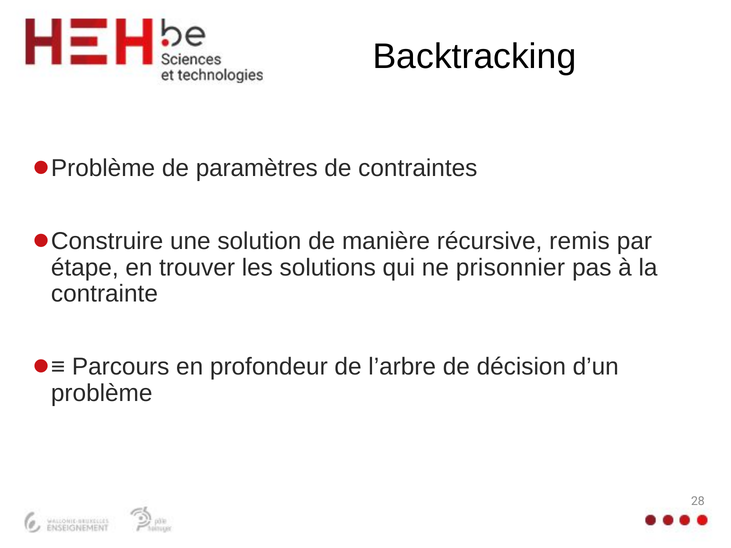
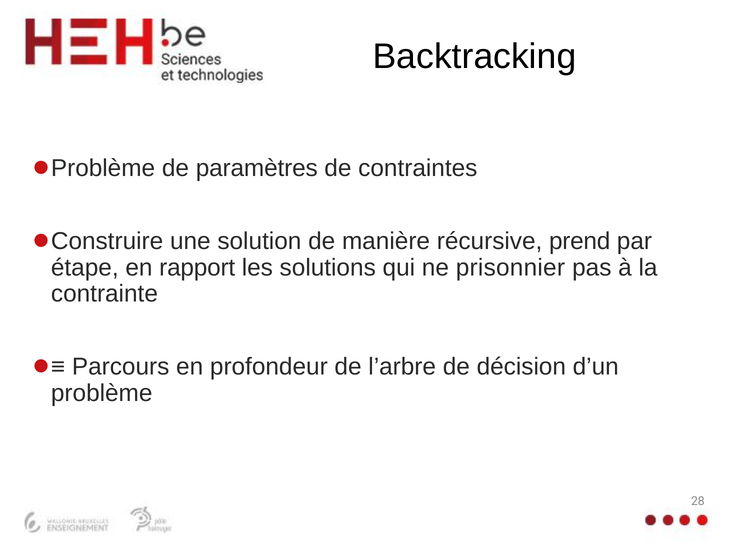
remis: remis -> prend (580, 241)
trouver: trouver -> rapport (197, 268)
